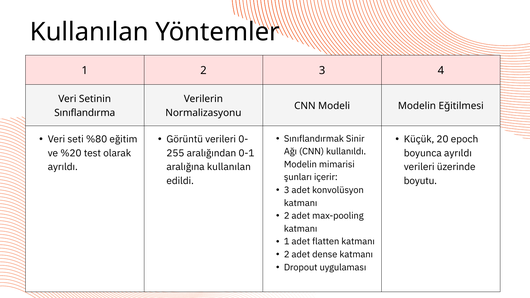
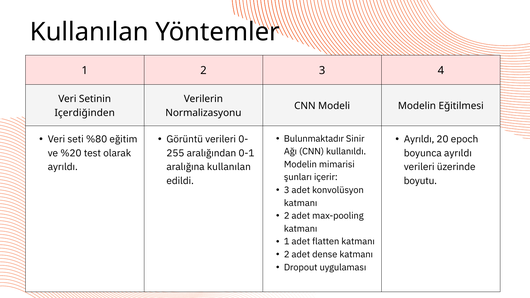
Sınıflandırma: Sınıflandırma -> Içerdiğinden (85, 113)
Sınıflandırmak: Sınıflandırmak -> Bulunmaktadır (314, 139)
Küçük: Küçük -> Ayrıldı (419, 139)
